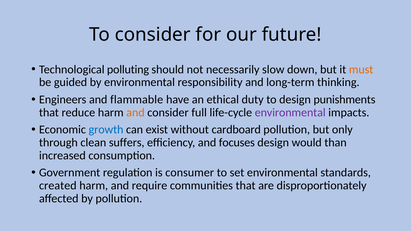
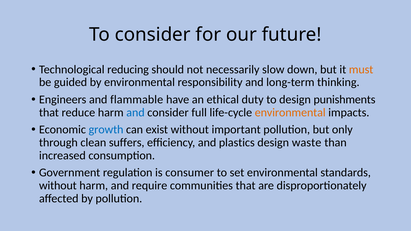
polluting: polluting -> reducing (128, 69)
and colour: orange -> blue (135, 113)
environmental colour: purple -> orange (290, 113)
cardboard: cardboard -> important (236, 130)
focuses: focuses -> plastics (237, 143)
would: would -> waste (307, 143)
created: created -> without (58, 186)
